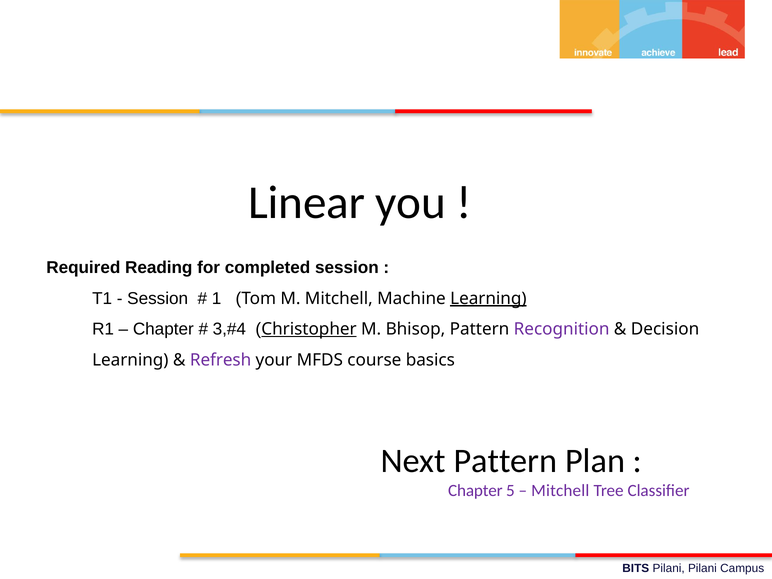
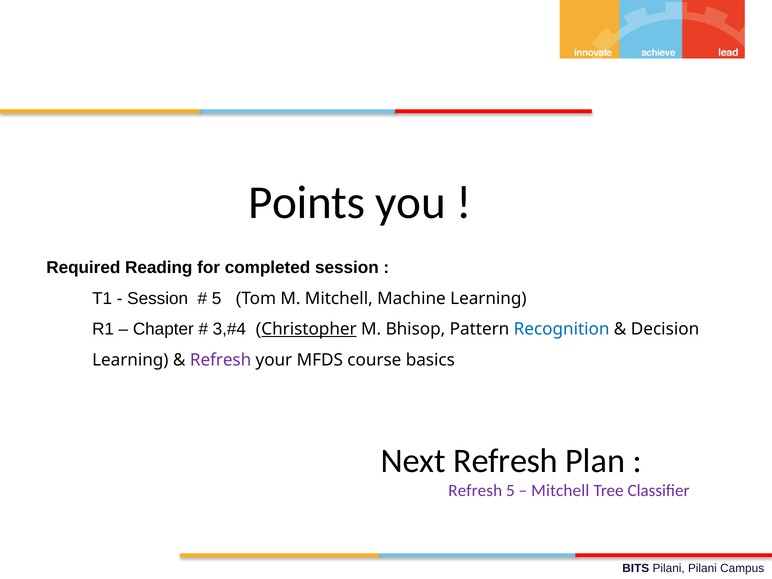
Linear: Linear -> Points (307, 203)
1: 1 -> 5 (217, 298)
Learning underline: present -> none (488, 298)
Recognition colour: purple -> blue (562, 329)
Next Pattern: Pattern -> Refresh (506, 461)
Chapter: Chapter -> Refresh (475, 491)
